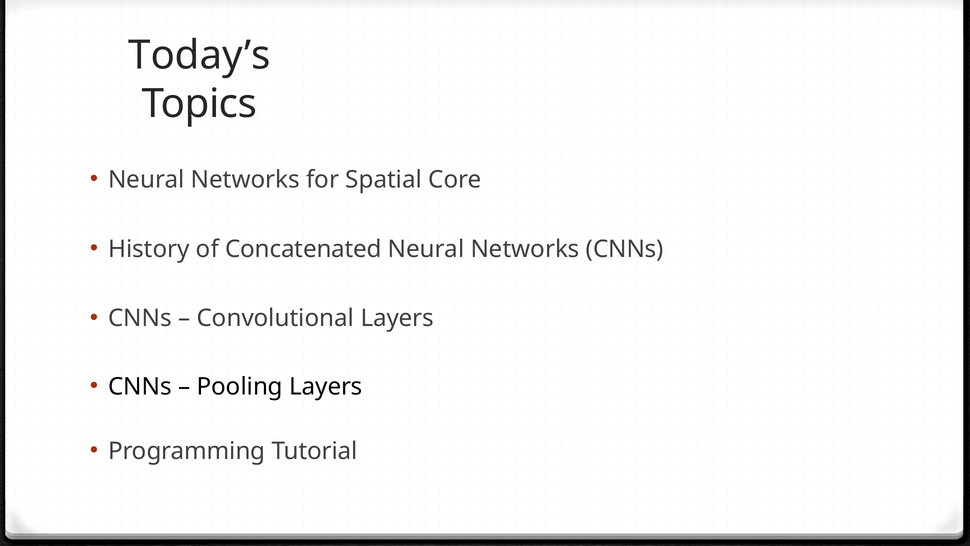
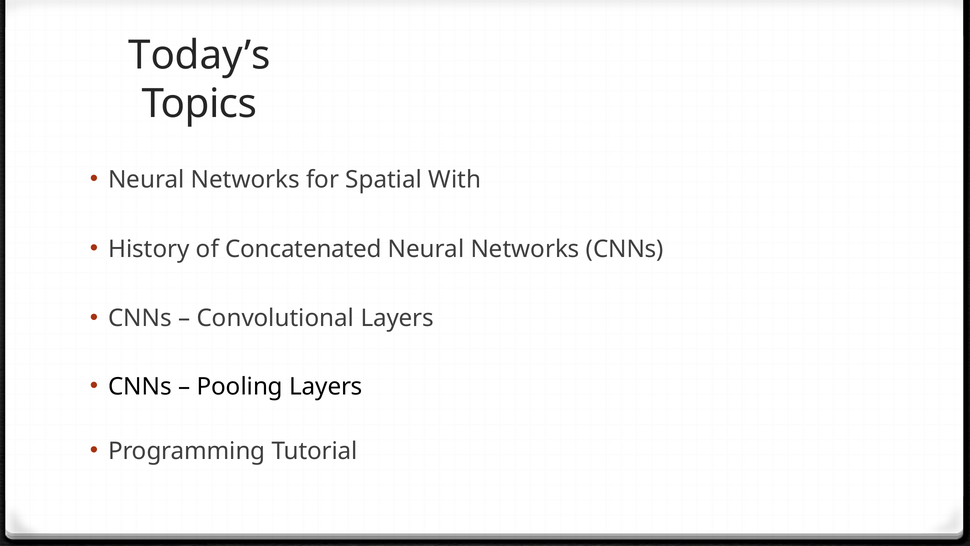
Core: Core -> With (455, 179)
